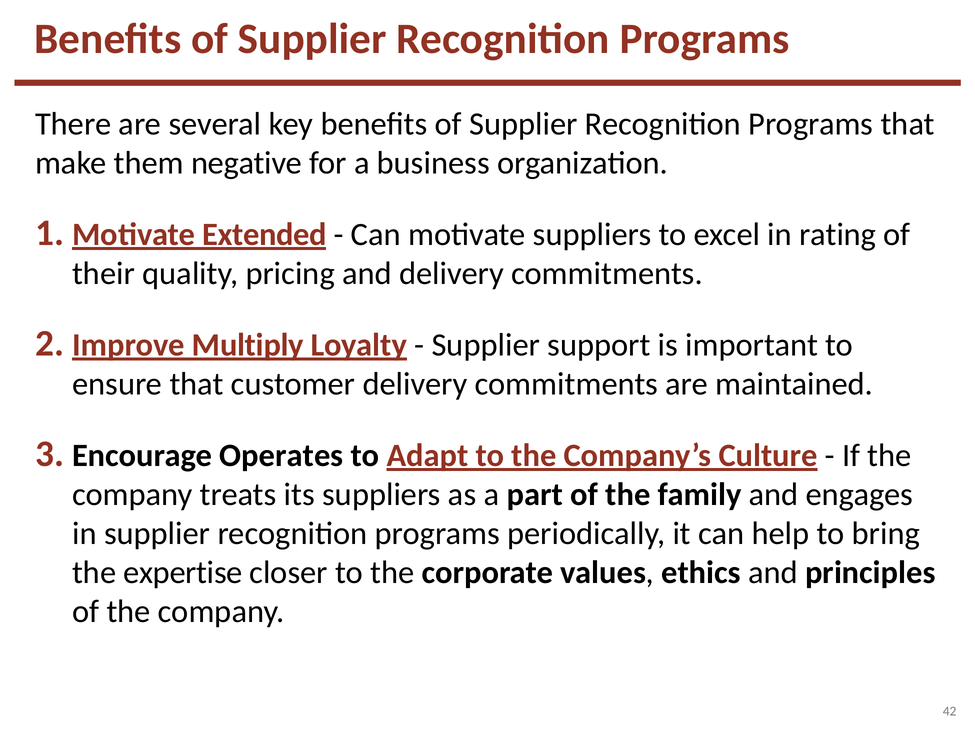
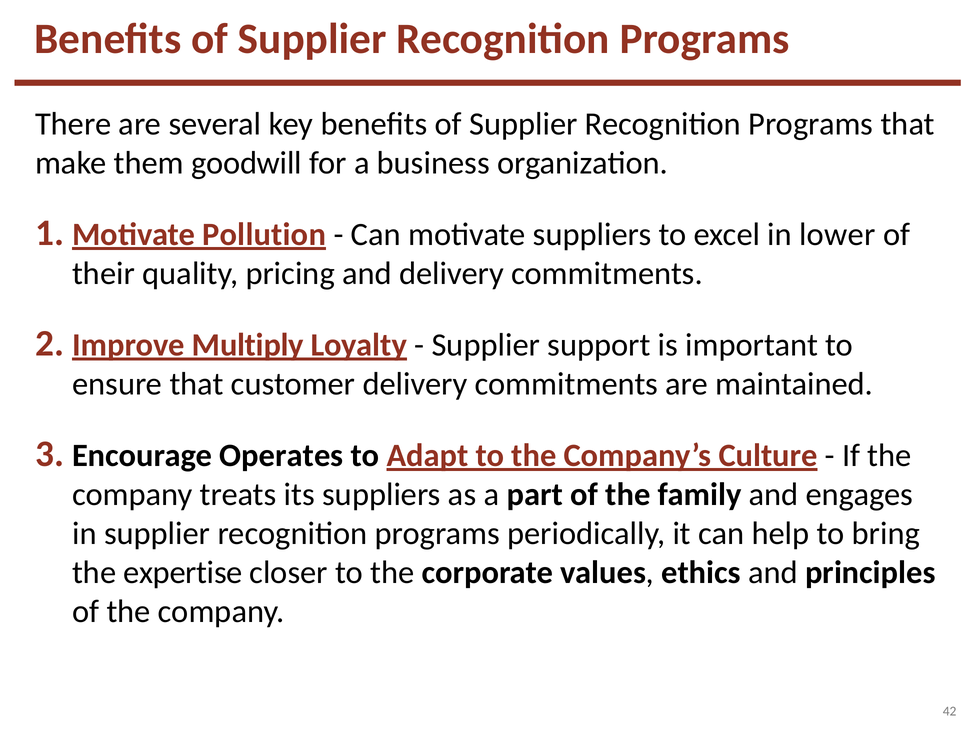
negative: negative -> goodwill (247, 163)
Extended: Extended -> Pollution (264, 235)
rating: rating -> lower (837, 235)
